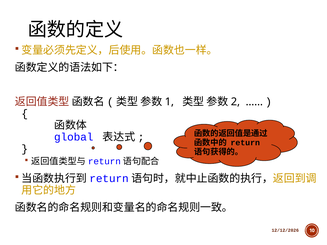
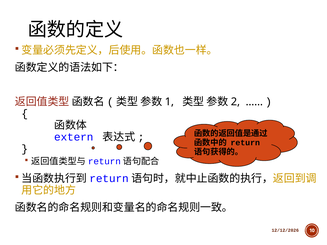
global: global -> extern (74, 137)
